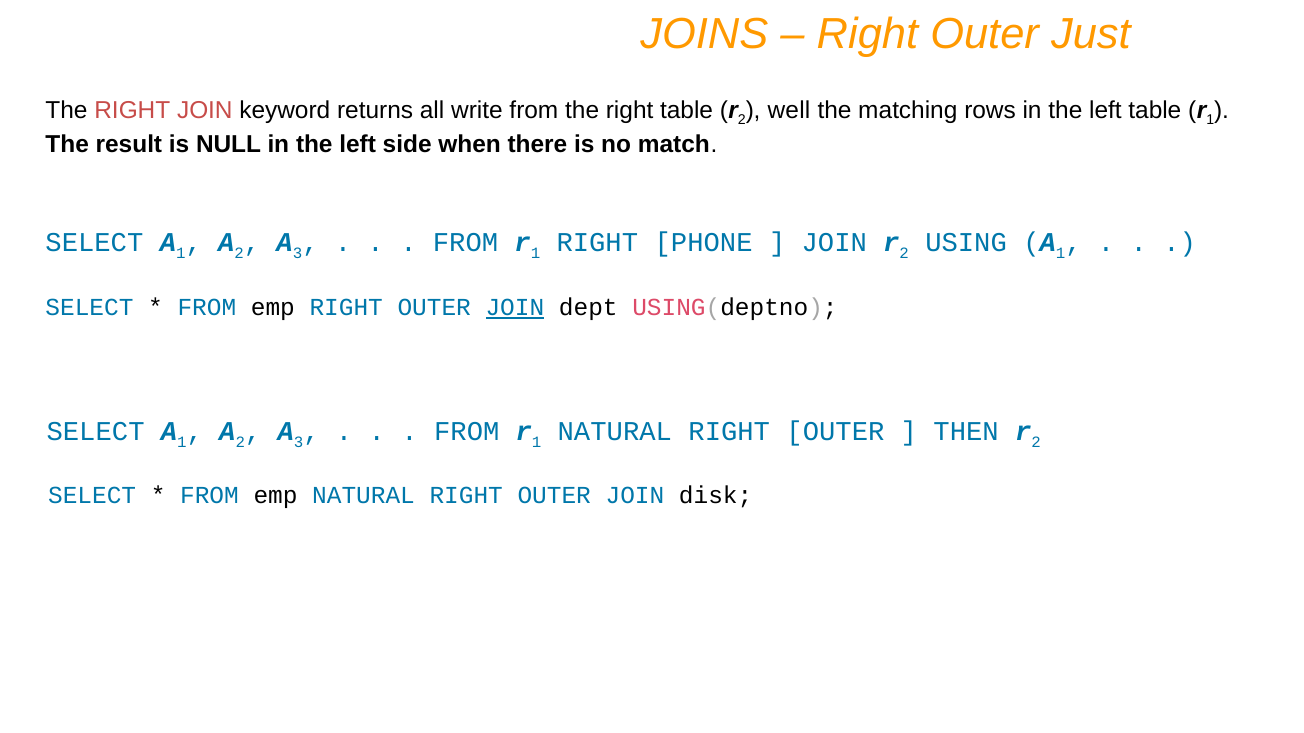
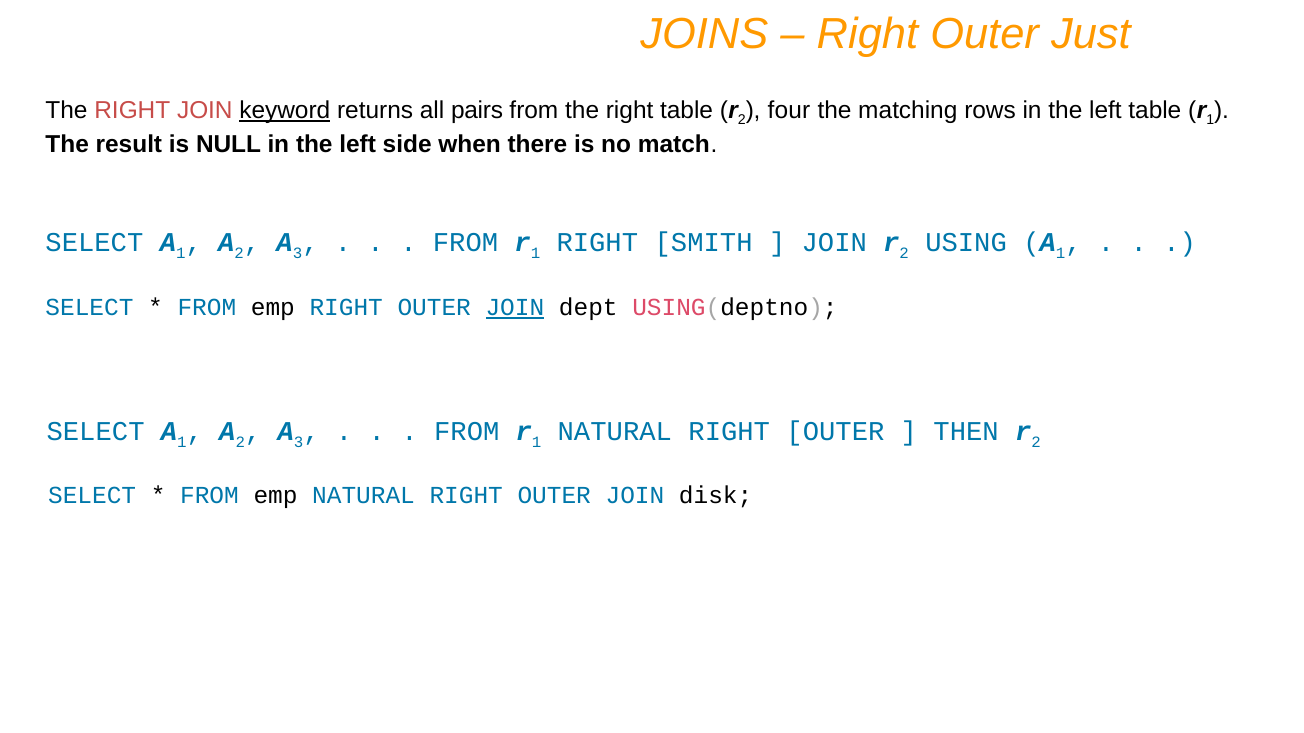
keyword underline: none -> present (285, 111)
write: write -> pairs (477, 111)
well: well -> four (789, 111)
PHONE: PHONE -> SMITH (704, 243)
